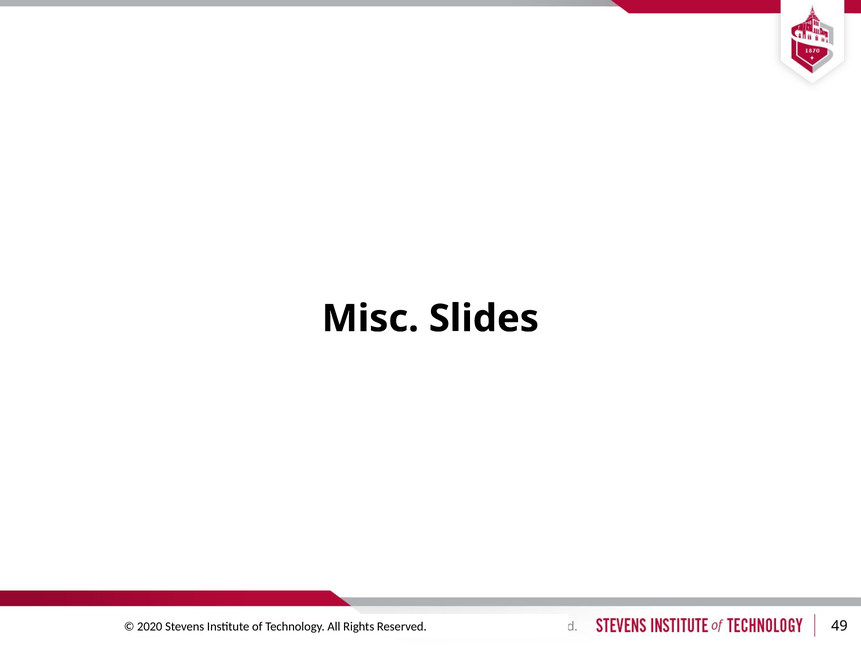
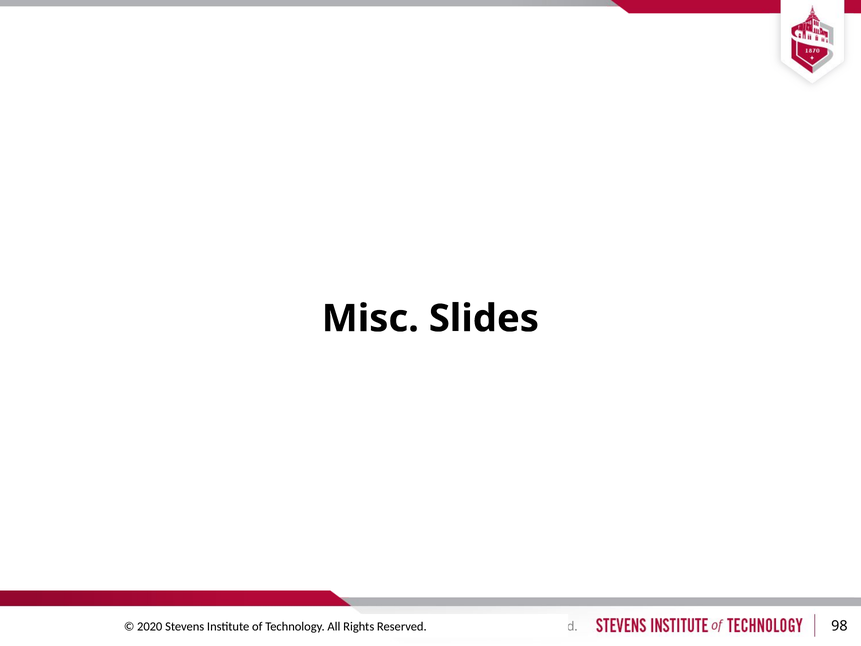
49: 49 -> 98 (839, 626)
